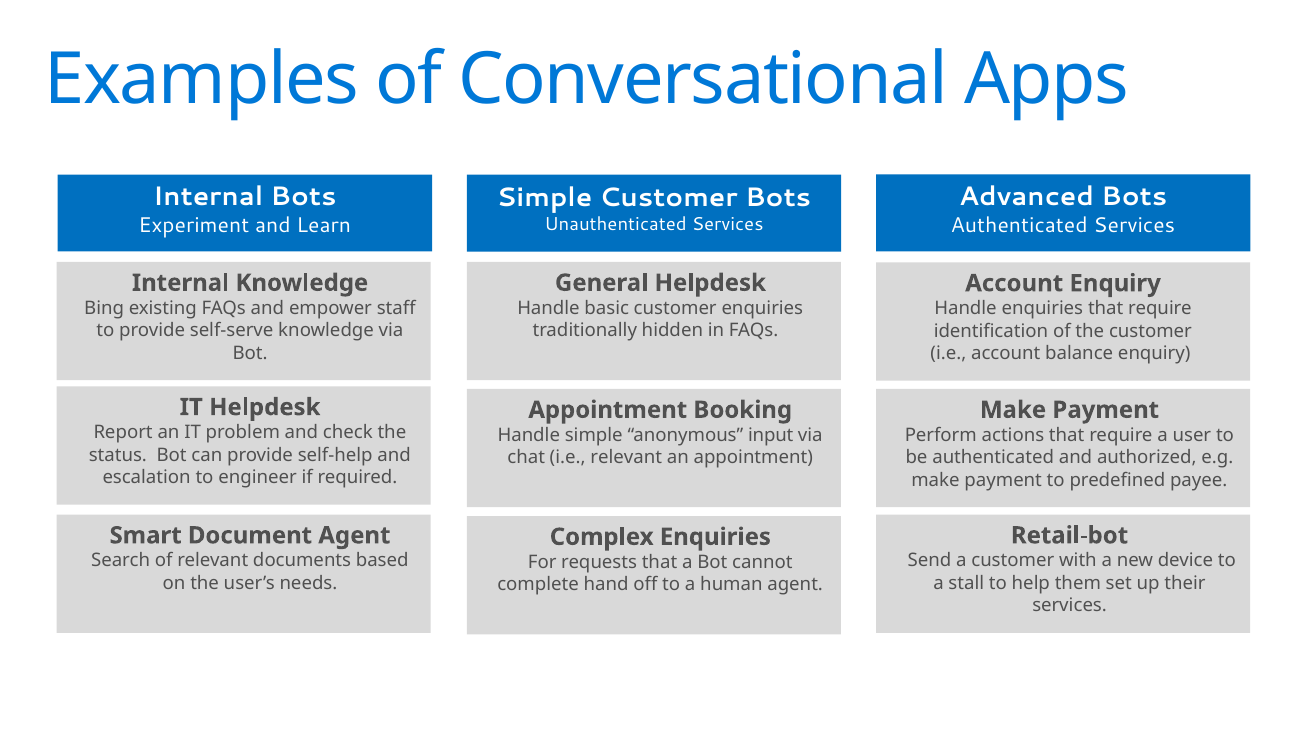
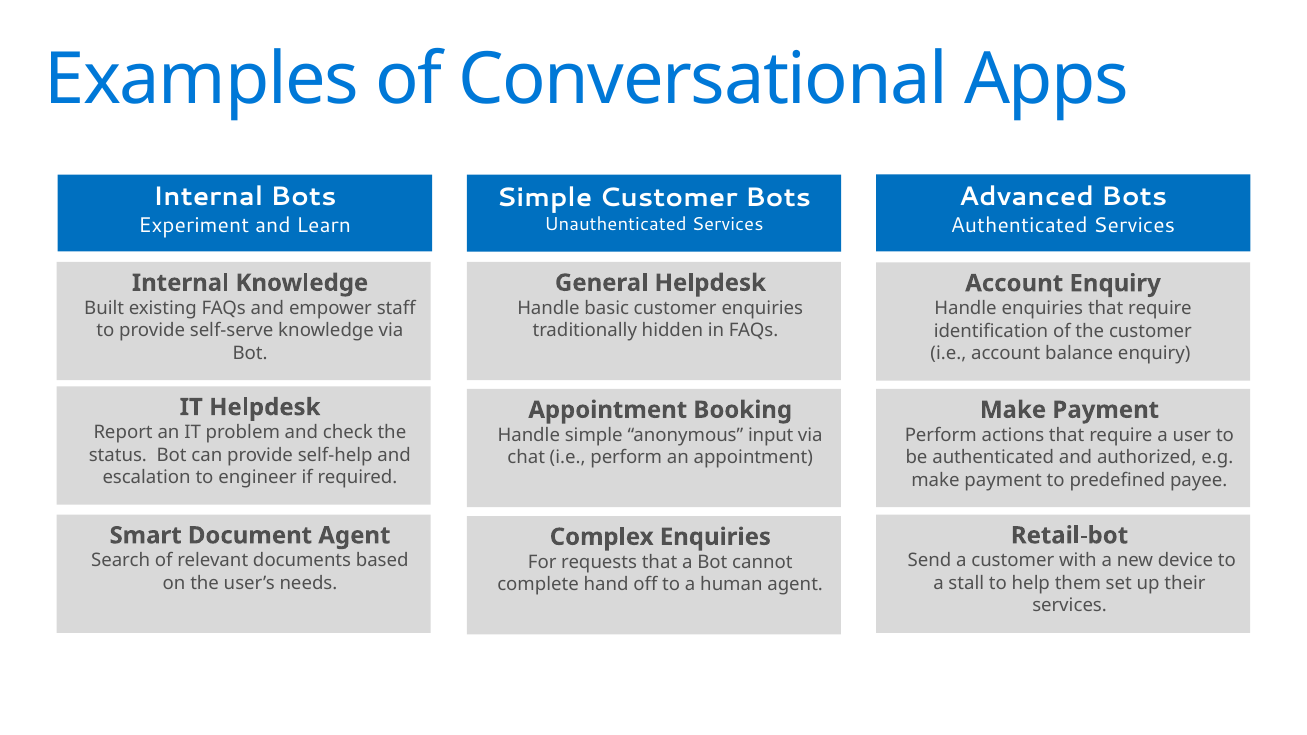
Bing: Bing -> Built (104, 308)
i.e relevant: relevant -> perform (626, 458)
